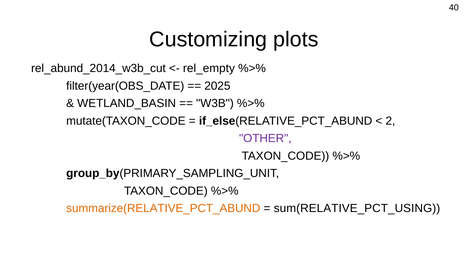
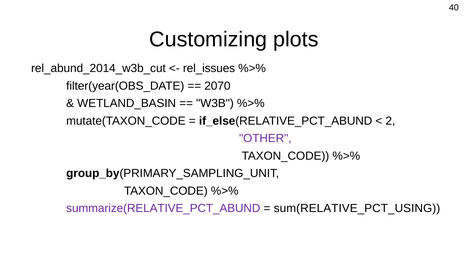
rel_empty: rel_empty -> rel_issues (209, 69)
2025: 2025 -> 2070 (217, 86)
summarize(RELATIVE_PCT_ABUND colour: orange -> purple (163, 209)
